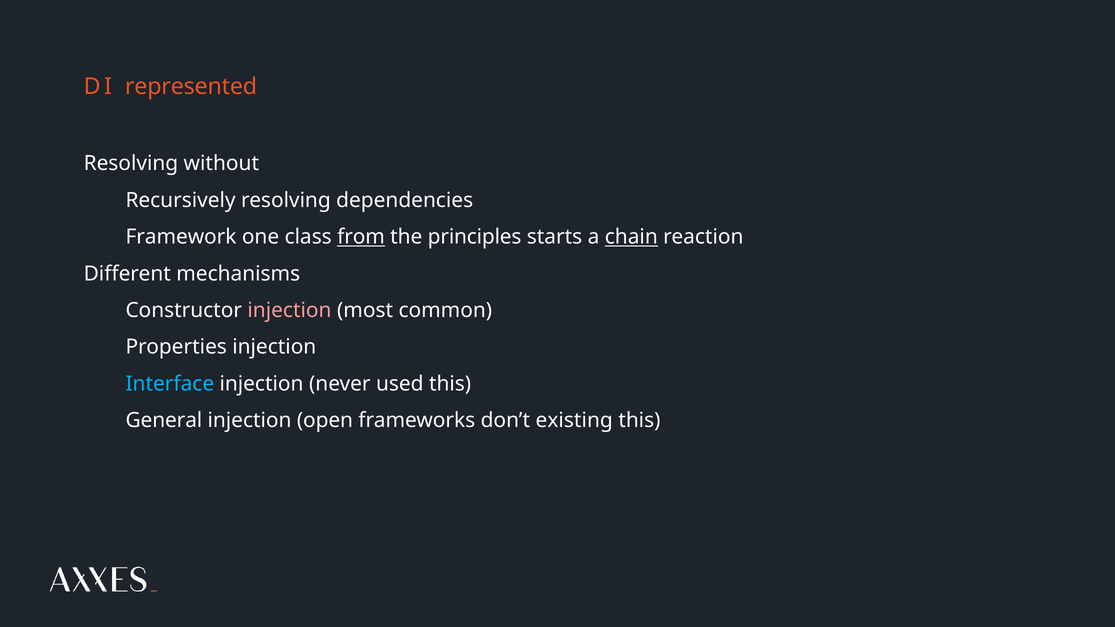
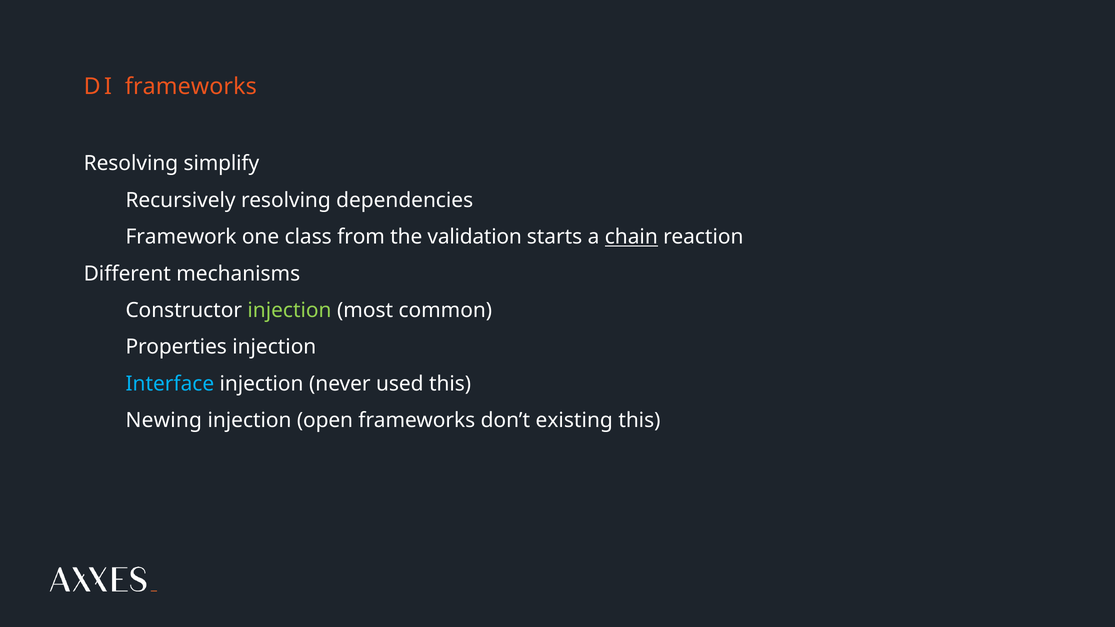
DI represented: represented -> frameworks (191, 87)
without: without -> simplify (221, 164)
from underline: present -> none (361, 237)
principles: principles -> validation (475, 237)
injection colour: pink -> light green (289, 310)
General: General -> Newing (164, 421)
